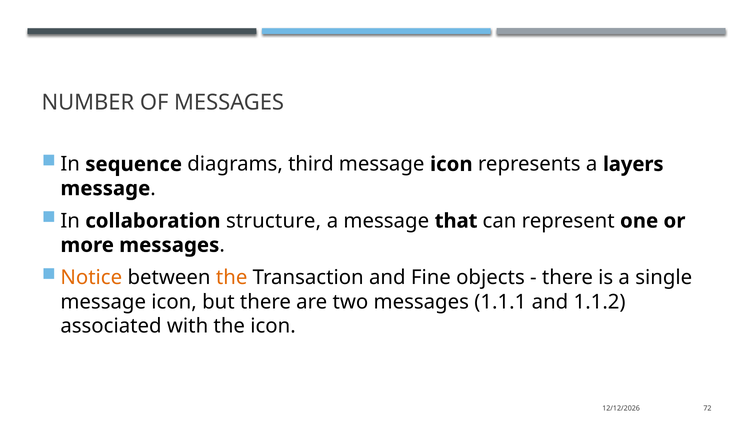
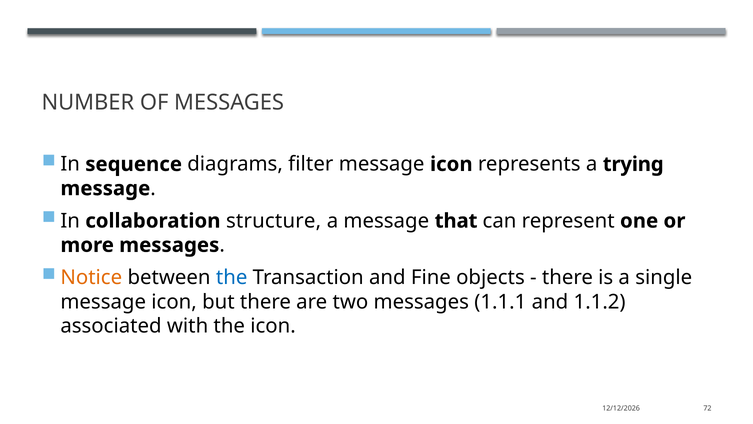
third: third -> filter (311, 164)
layers: layers -> trying (633, 164)
the colour: orange -> blue (232, 277)
